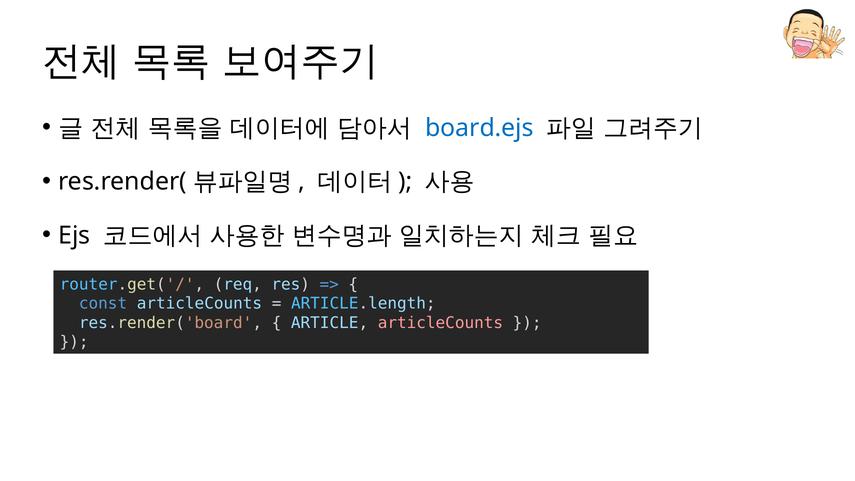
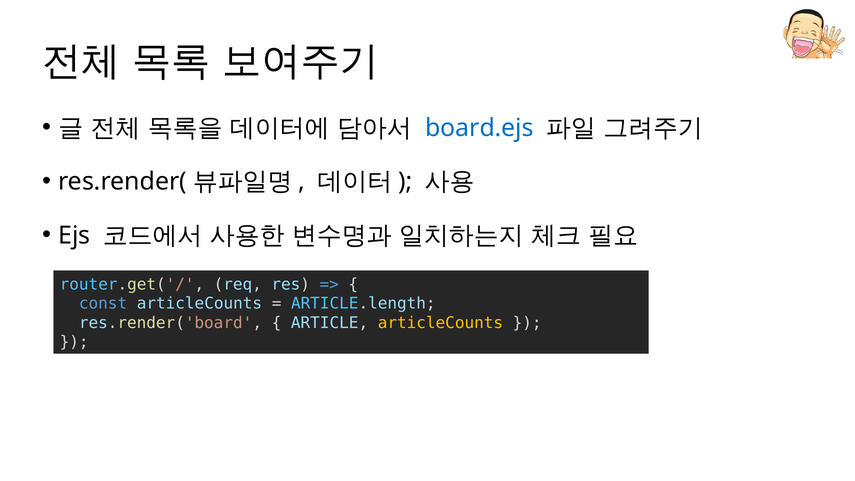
articleCounts colour: pink -> yellow (440, 323)
